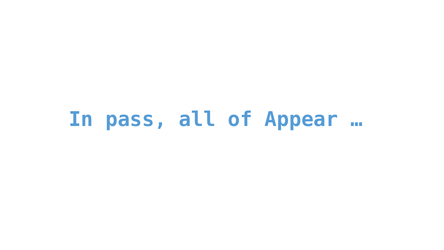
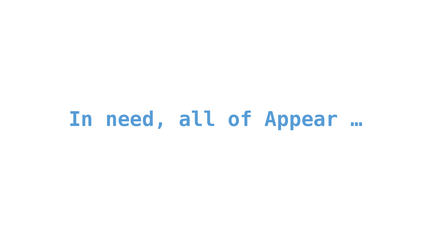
pass: pass -> need (136, 119)
